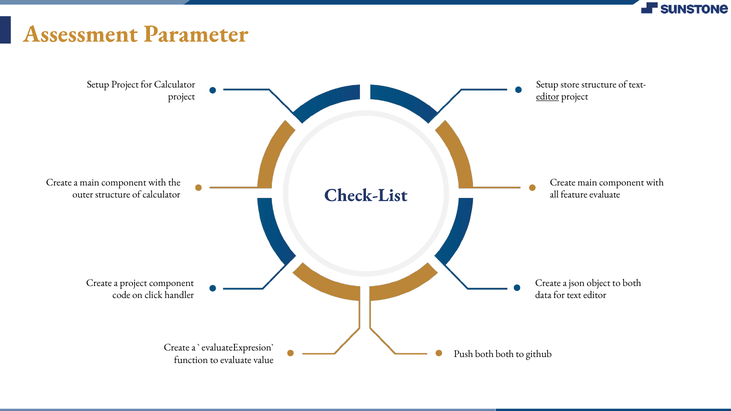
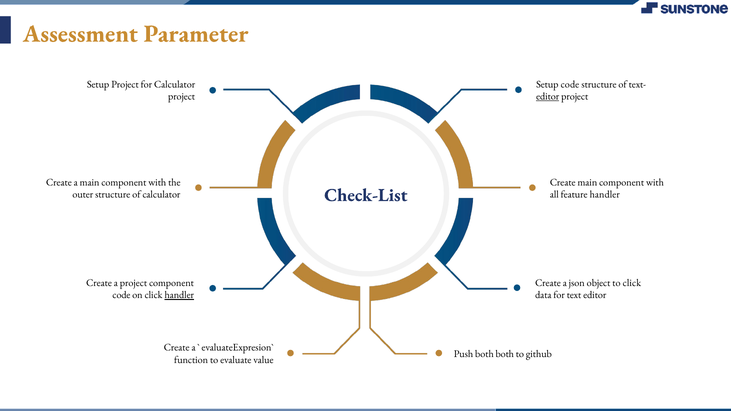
Setup store: store -> code (570, 84)
feature evaluate: evaluate -> handler (605, 195)
to both: both -> click (632, 283)
handler underline: none -> present (179, 295)
